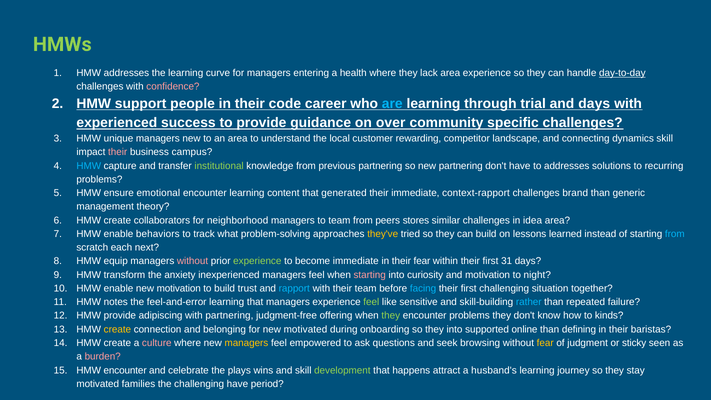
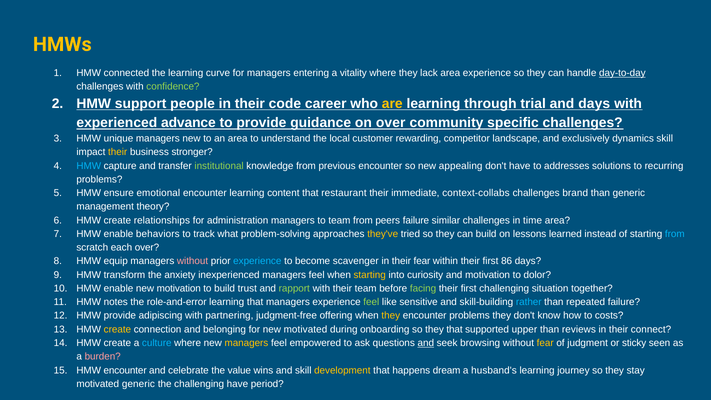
HMWs colour: light green -> yellow (62, 44)
HMW addresses: addresses -> connected (126, 73)
health: health -> vitality (353, 73)
confidence colour: pink -> light green (173, 87)
are colour: light blue -> yellow (392, 104)
success: success -> advance (188, 123)
connecting: connecting -> exclusively (586, 138)
their colour: pink -> yellow (118, 152)
campus: campus -> stronger (192, 152)
previous partnering: partnering -> encounter (380, 166)
new partnering: partnering -> appealing (461, 166)
generated: generated -> restaurant (344, 193)
context-rapport: context-rapport -> context-collabs (476, 193)
collaborators: collaborators -> relationships (162, 220)
neighborhood: neighborhood -> administration (238, 220)
peers stores: stores -> failure (416, 220)
idea: idea -> time (533, 220)
each next: next -> over (147, 248)
experience colour: light green -> light blue (257, 261)
become immediate: immediate -> scavenger (356, 261)
31: 31 -> 86 (507, 261)
starting colour: pink -> yellow (370, 275)
night: night -> dolor (537, 275)
rapport colour: light blue -> light green (294, 288)
facing colour: light blue -> light green (423, 288)
feel-and-error: feel-and-error -> role-and-error (177, 302)
they colour: light green -> yellow (391, 316)
kinds: kinds -> costs (609, 316)
they into: into -> that (455, 329)
online: online -> upper (524, 329)
defining: defining -> reviews (579, 329)
baristas: baristas -> connect (651, 329)
culture colour: pink -> light blue (157, 343)
and underline: none -> present (426, 343)
plays: plays -> value (239, 370)
development colour: light green -> yellow (342, 370)
attract: attract -> dream (447, 370)
motivated families: families -> generic (138, 384)
